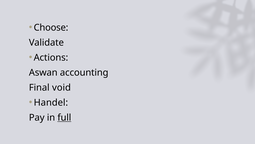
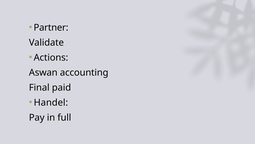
Choose: Choose -> Partner (51, 28)
void: void -> paid (61, 87)
full underline: present -> none (64, 117)
